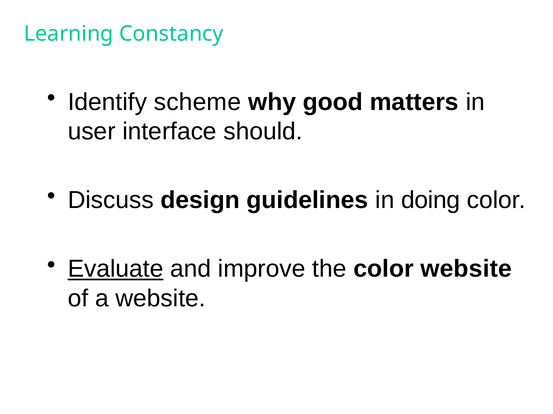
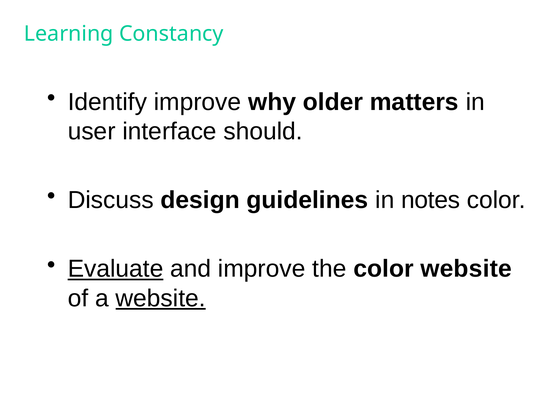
Identify scheme: scheme -> improve (198, 102)
good: good -> older (333, 102)
doing: doing -> notes (431, 201)
website underline: none -> present (161, 299)
